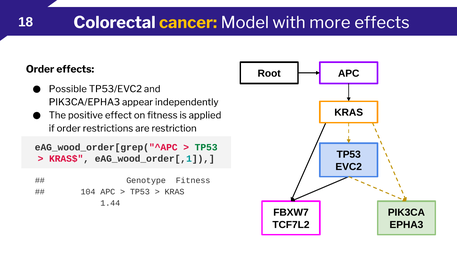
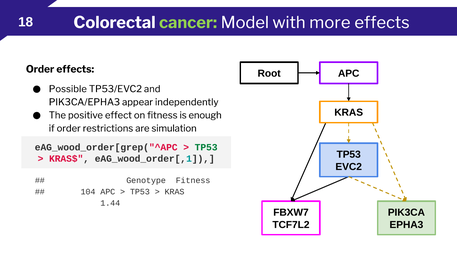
cancer colour: yellow -> light green (188, 23)
applied: applied -> enough (205, 115)
restriction: restriction -> simulation (174, 128)
